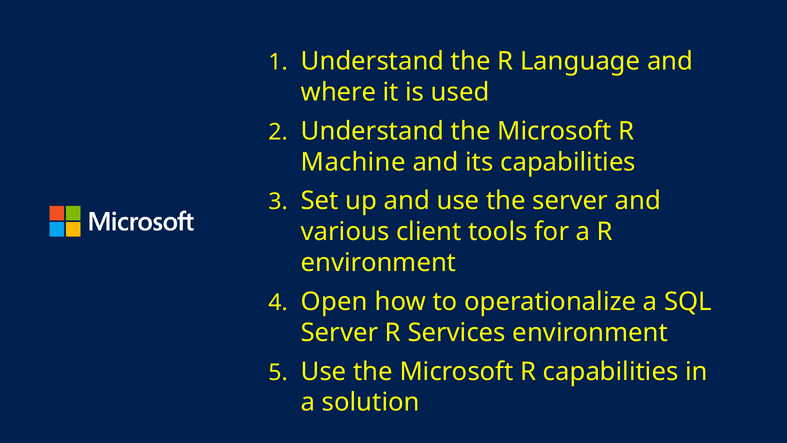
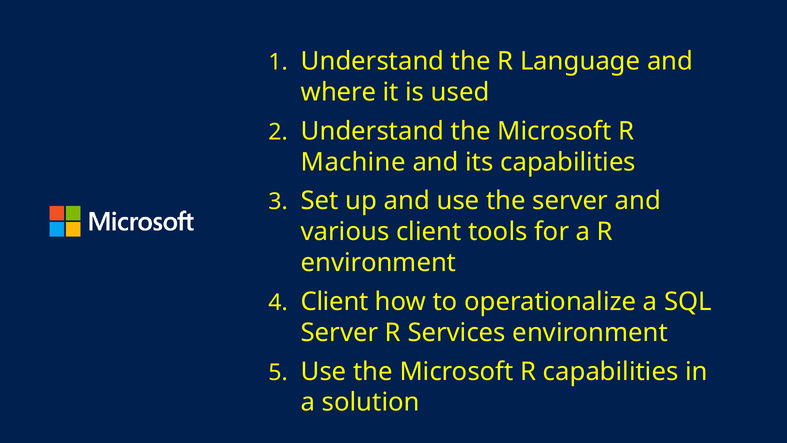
Open: Open -> Client (335, 301)
